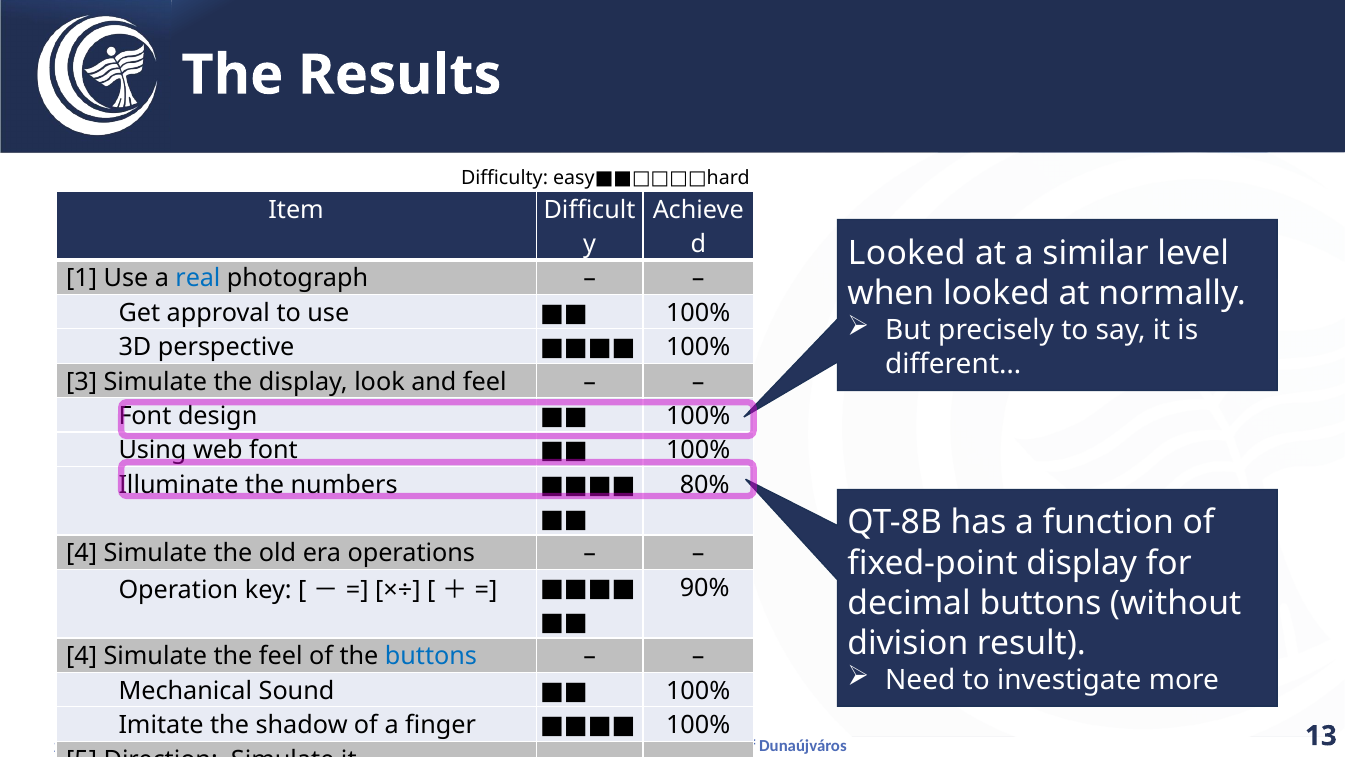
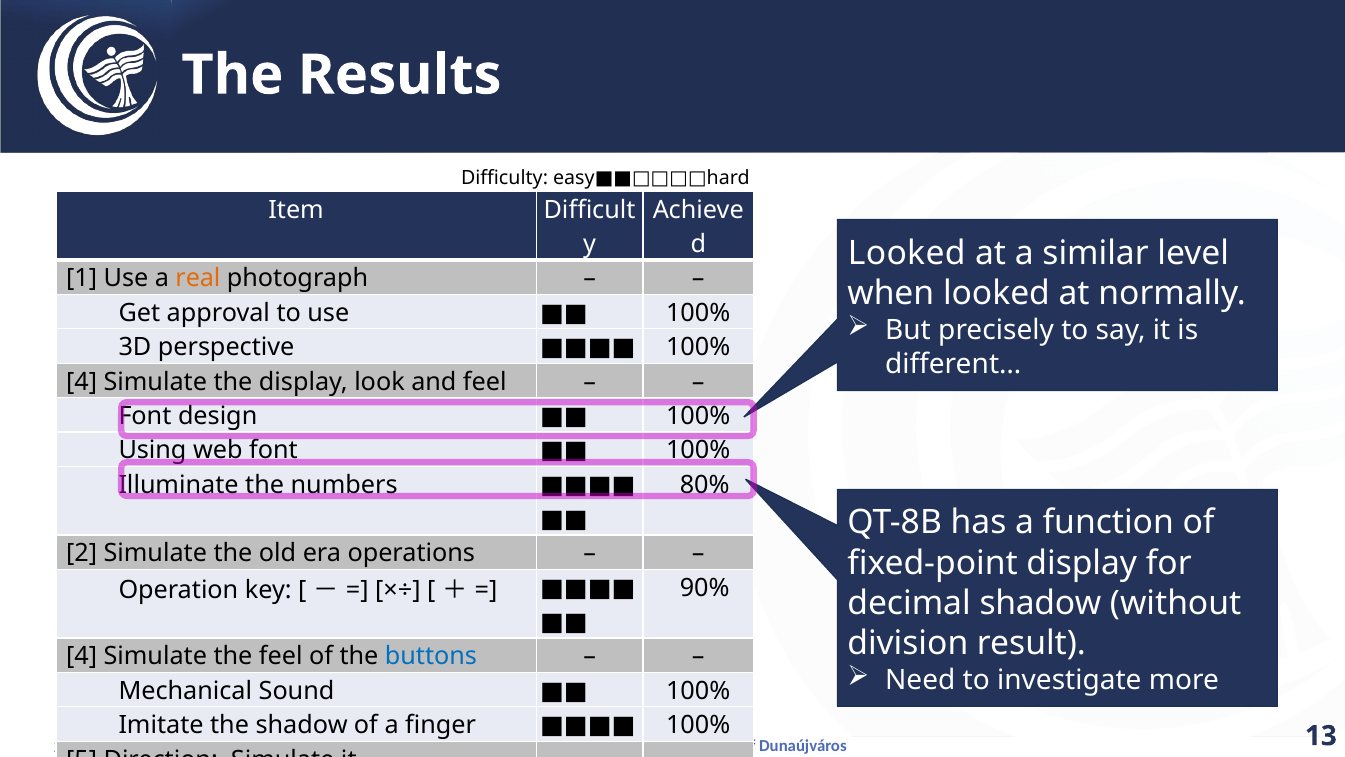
real colour: blue -> orange (198, 278)
3: 3 -> 4 (82, 382)
4: 4 -> 2 (82, 553)
decimal buttons: buttons -> shadow (1040, 603)
